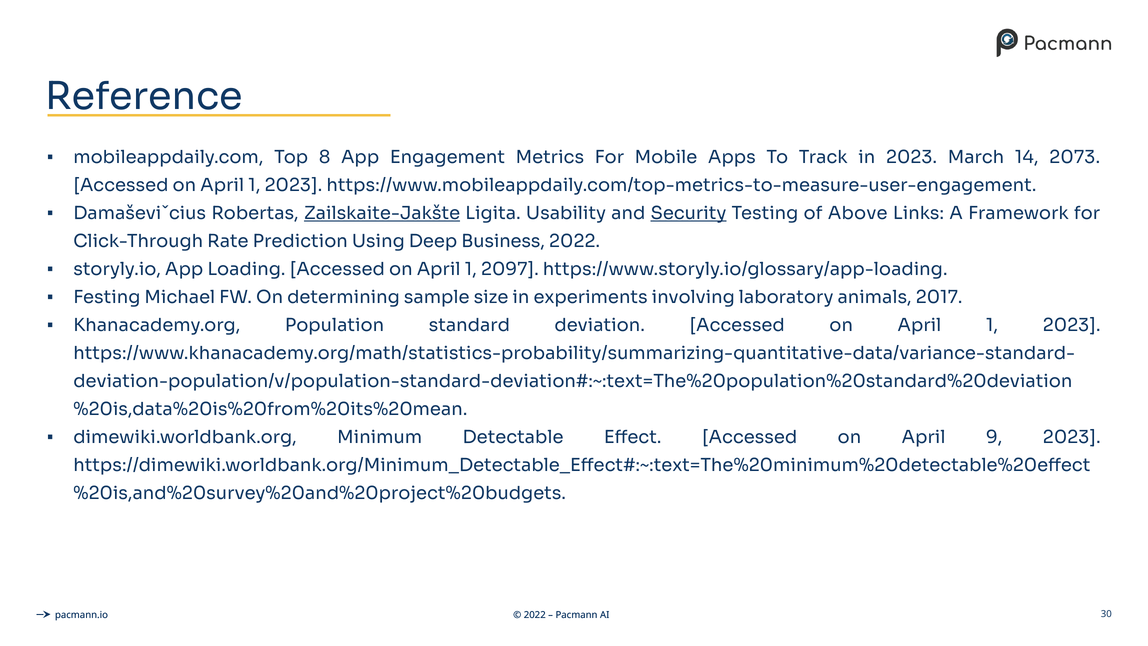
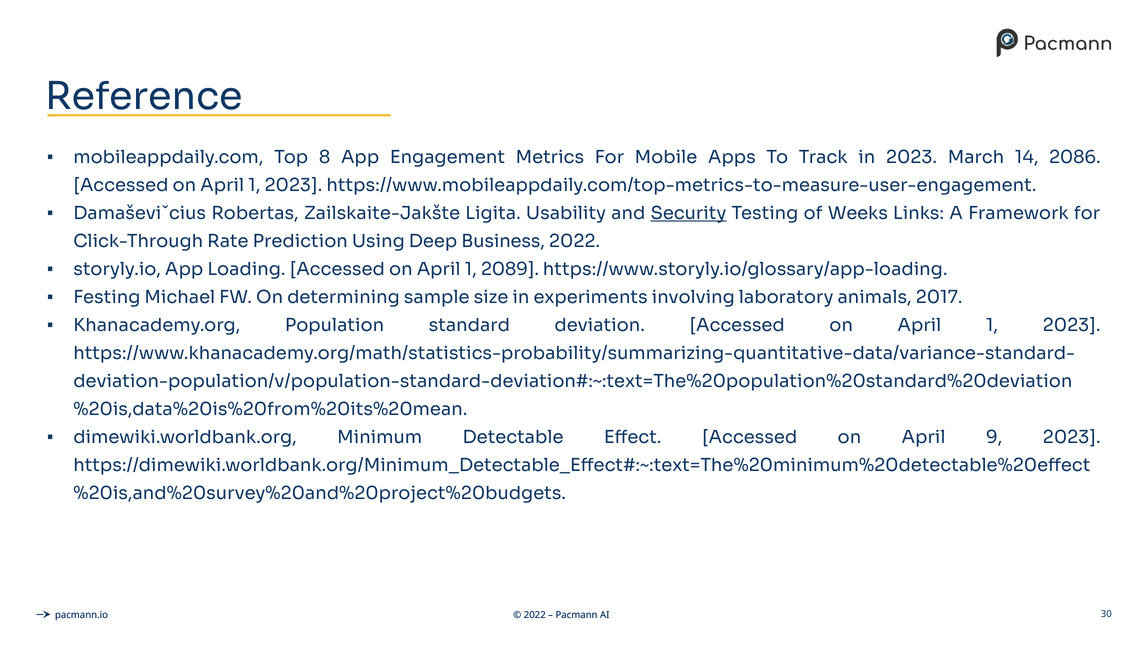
2073: 2073 -> 2086 (1075, 157)
Zailskaite-Jakšte underline: present -> none (382, 213)
Above: Above -> Weeks (858, 213)
2097: 2097 -> 2089 (510, 269)
